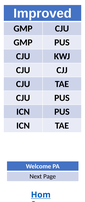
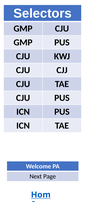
Improved: Improved -> Selectors (43, 13)
